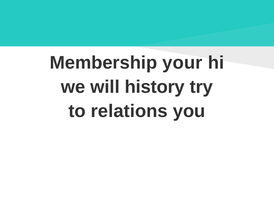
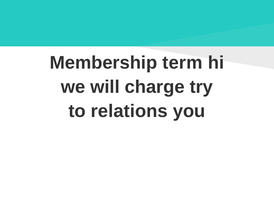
your: your -> term (182, 63)
history: history -> charge (155, 87)
